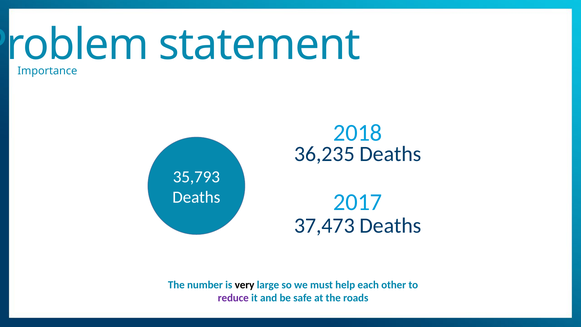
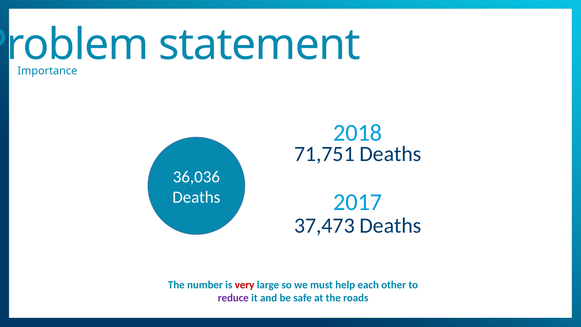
36,235: 36,235 -> 71,751 (324, 154)
35,793: 35,793 -> 36,036 (196, 177)
very colour: black -> red (245, 285)
